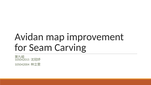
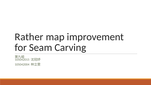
Avidan: Avidan -> Rather (29, 37)
